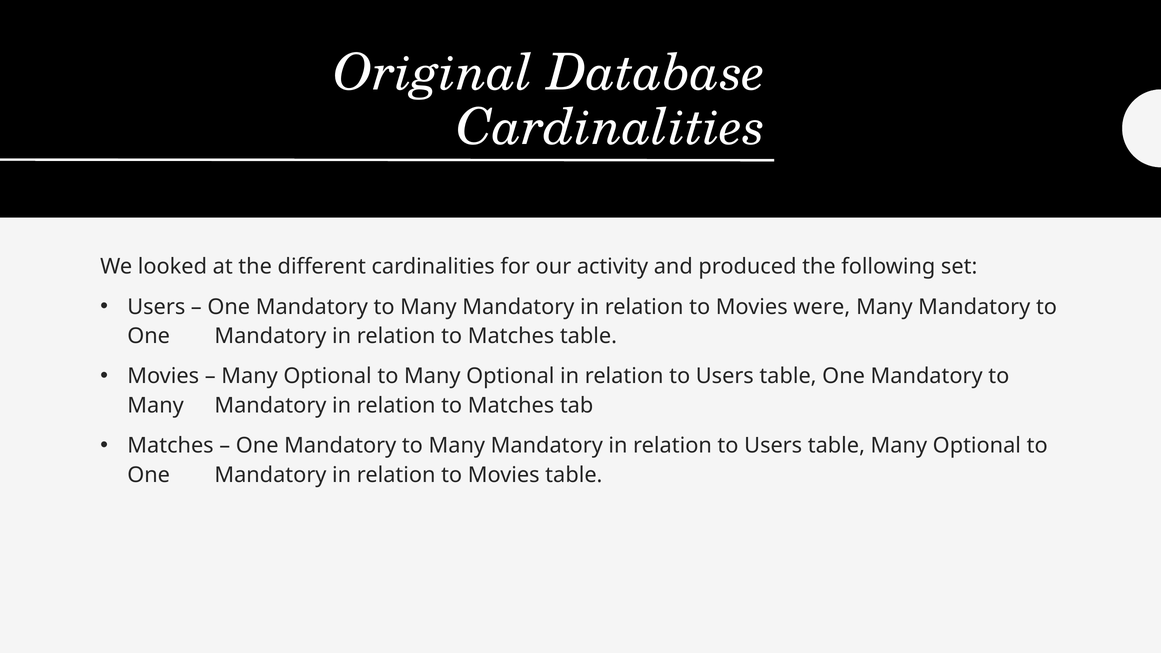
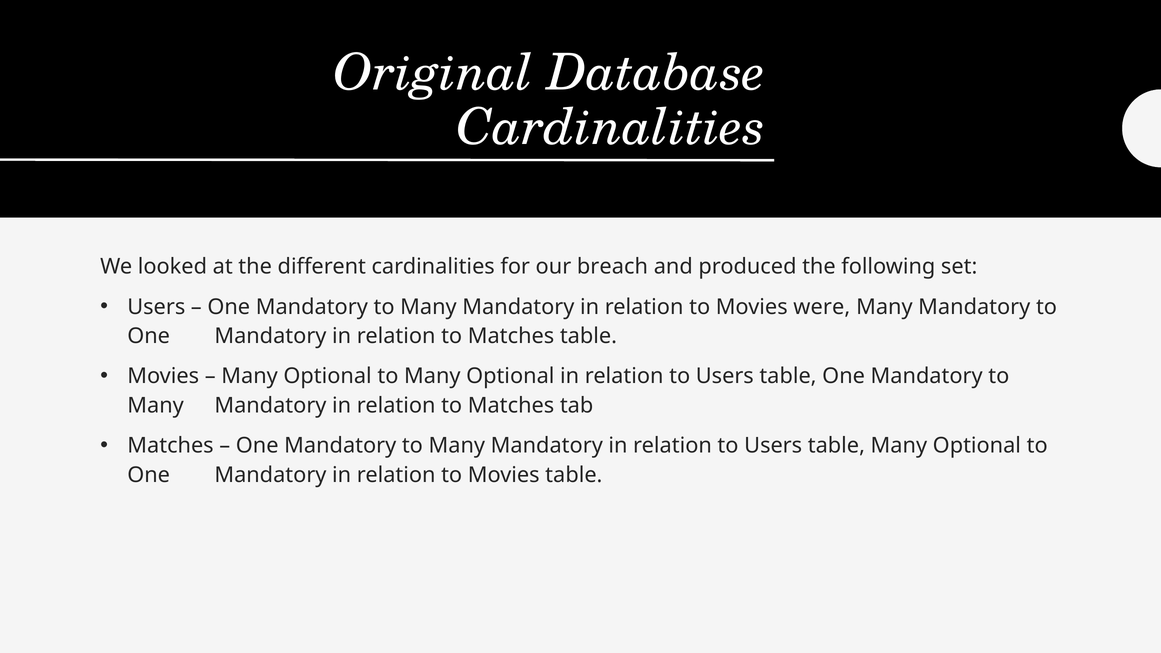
activity: activity -> breach (612, 267)
